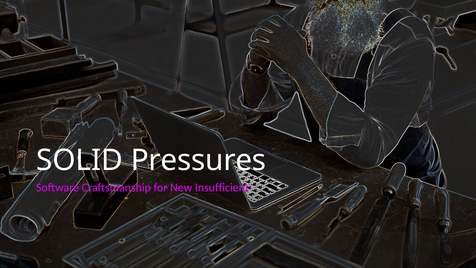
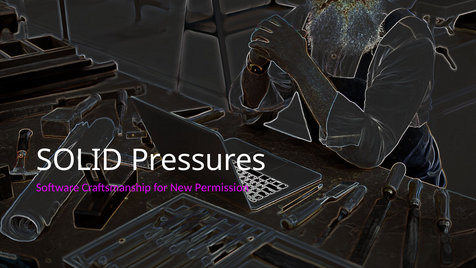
Insufficient: Insufficient -> Permission (222, 187)
